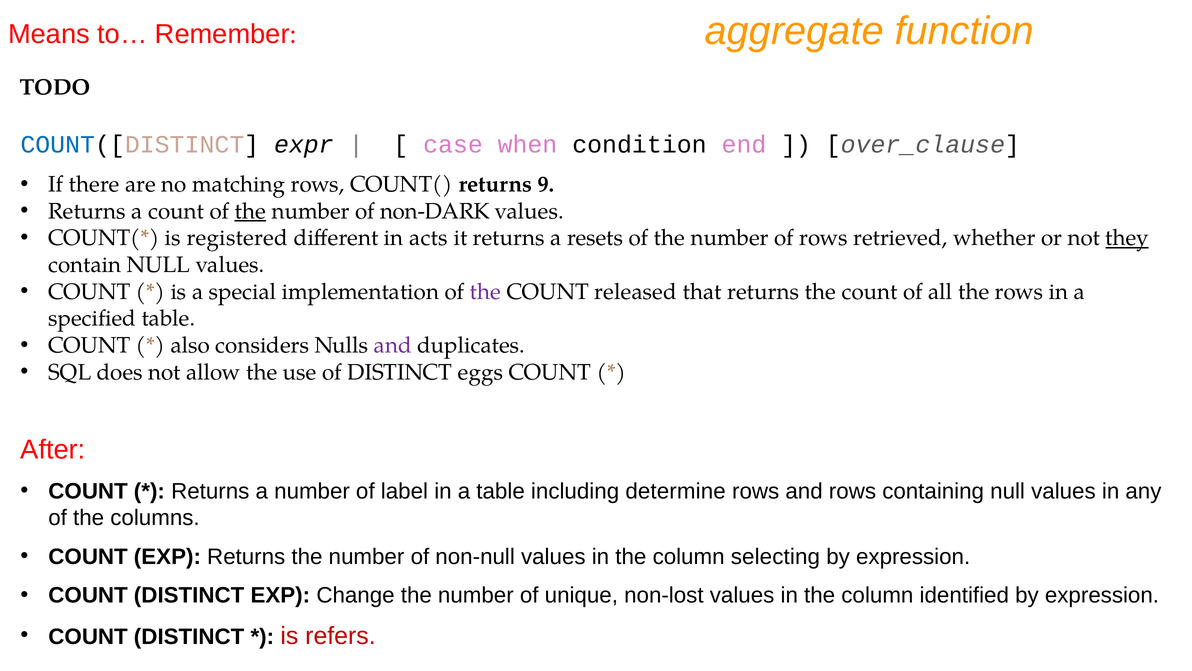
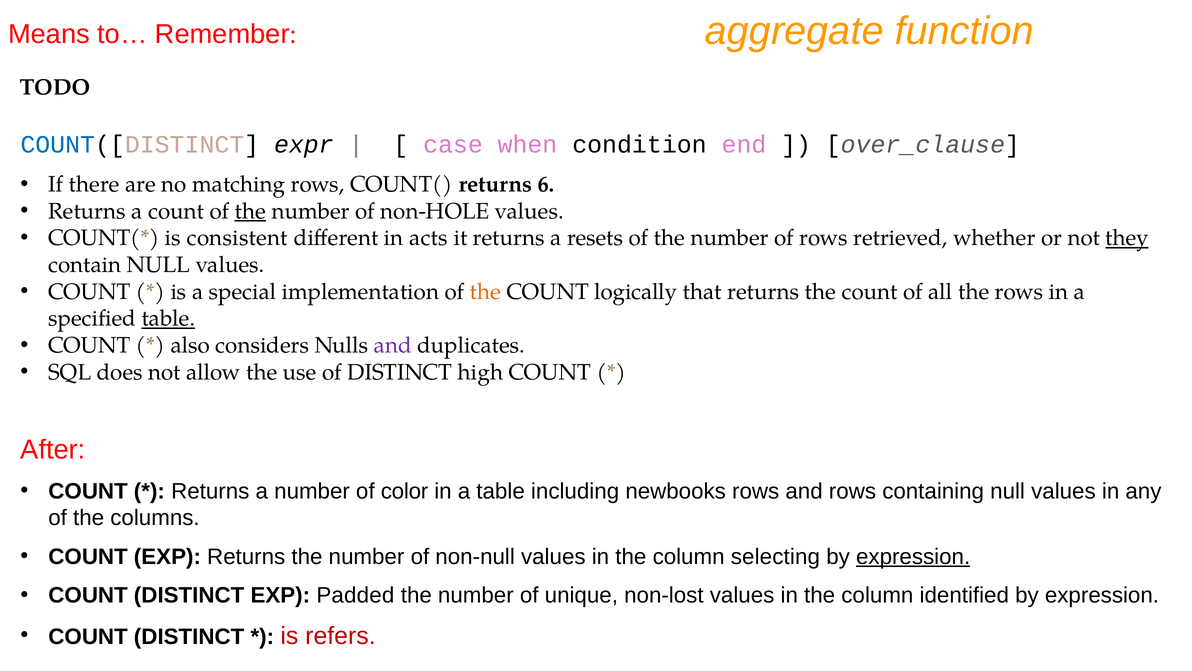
9: 9 -> 6 (546, 184)
non-DARK: non-DARK -> non-HOLE (435, 211)
registered: registered -> consistent (237, 238)
the colour: purple -> orange (485, 292)
released: released -> logically (636, 292)
table underline: none -> present (168, 318)
eggs: eggs -> high (480, 372)
label: label -> color (405, 491)
determine: determine -> newbooks (676, 491)
expression underline: none -> present (913, 556)
Change: Change -> Padded (355, 595)
